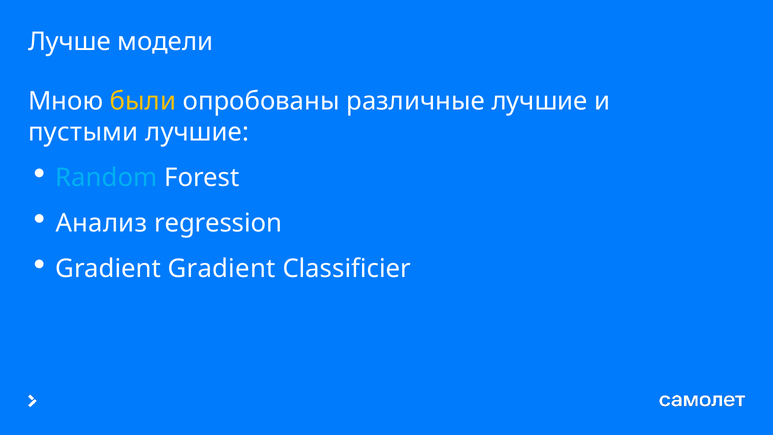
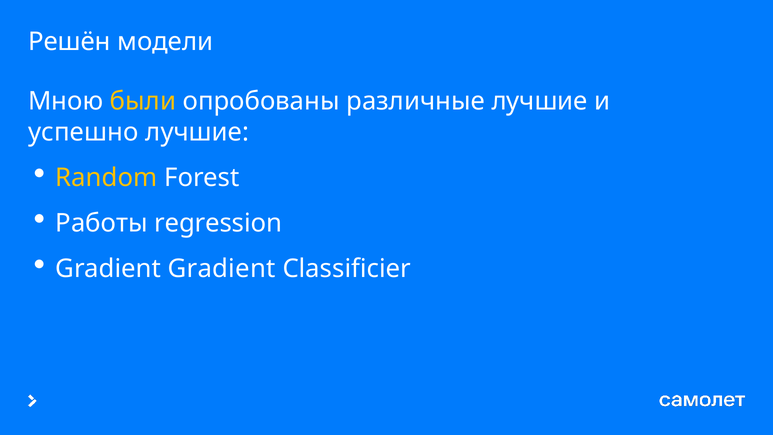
Лучше: Лучше -> Решён (69, 42)
пустыми: пустыми -> успешно (83, 132)
Random colour: light blue -> yellow (106, 178)
Анализ: Анализ -> Работы (102, 223)
